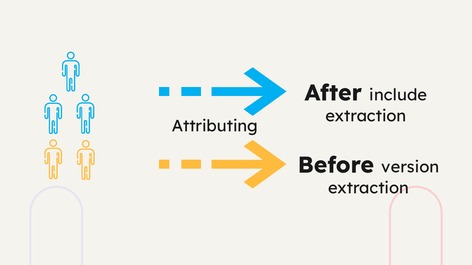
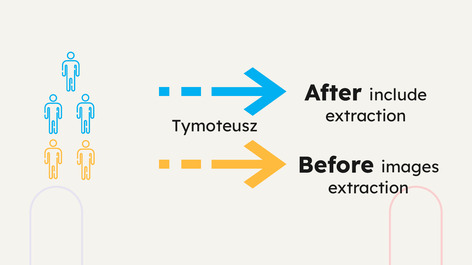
Attributing: Attributing -> Tymoteusz (215, 126)
version: version -> images (410, 168)
